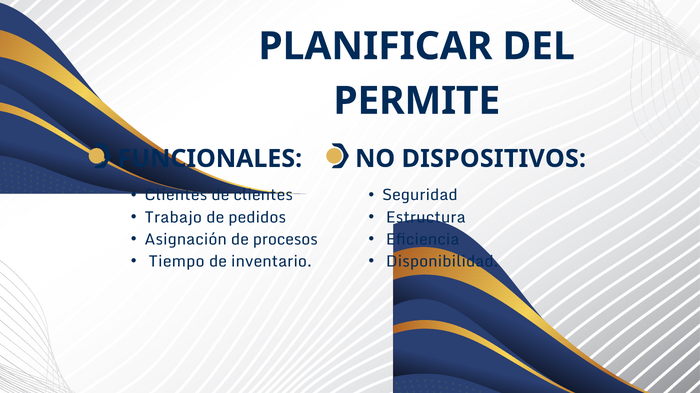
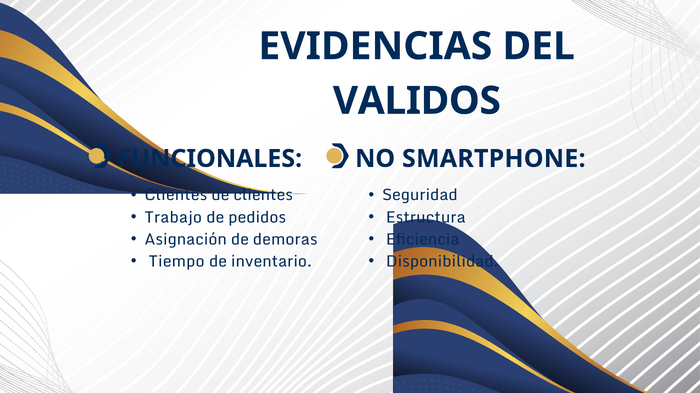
PLANIFICAR: PLANIFICAR -> EVIDENCIAS (375, 46)
PERMITE: PERMITE -> VALIDOS (417, 101)
DISPOSITIVOS: DISPOSITIVOS -> SMARTPHONE (494, 159)
procesos: procesos -> demoras (285, 240)
